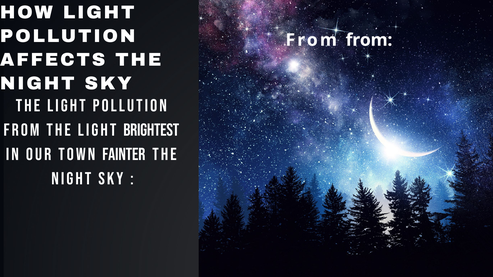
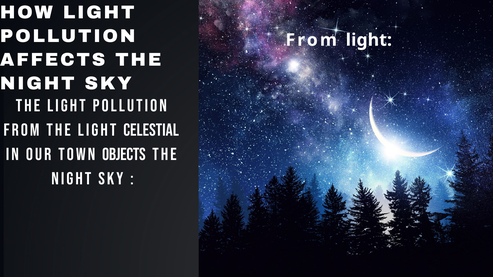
From from: from -> light (369, 40)
brightest: brightest -> celestial (151, 130)
fainter: fainter -> objects (124, 155)
